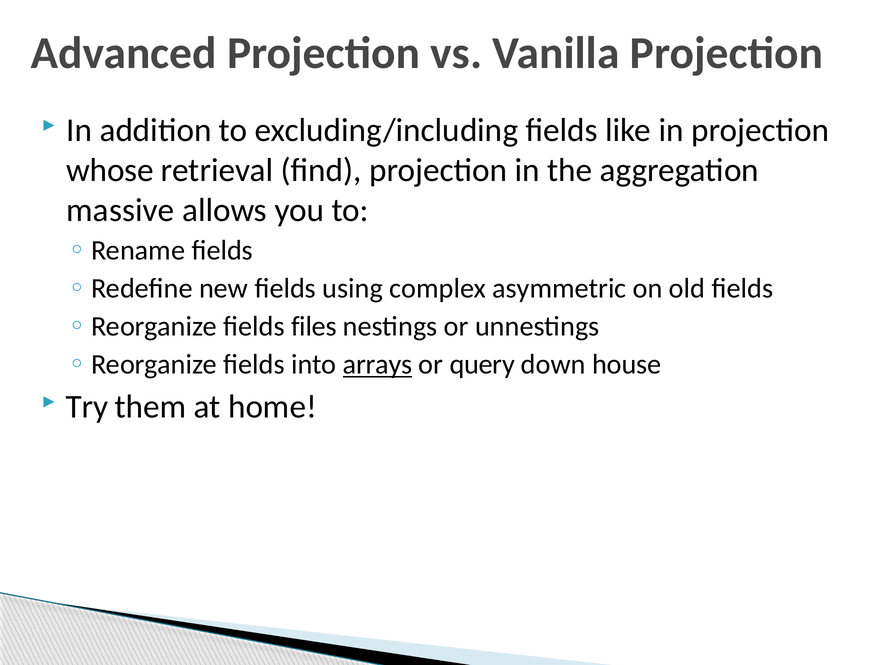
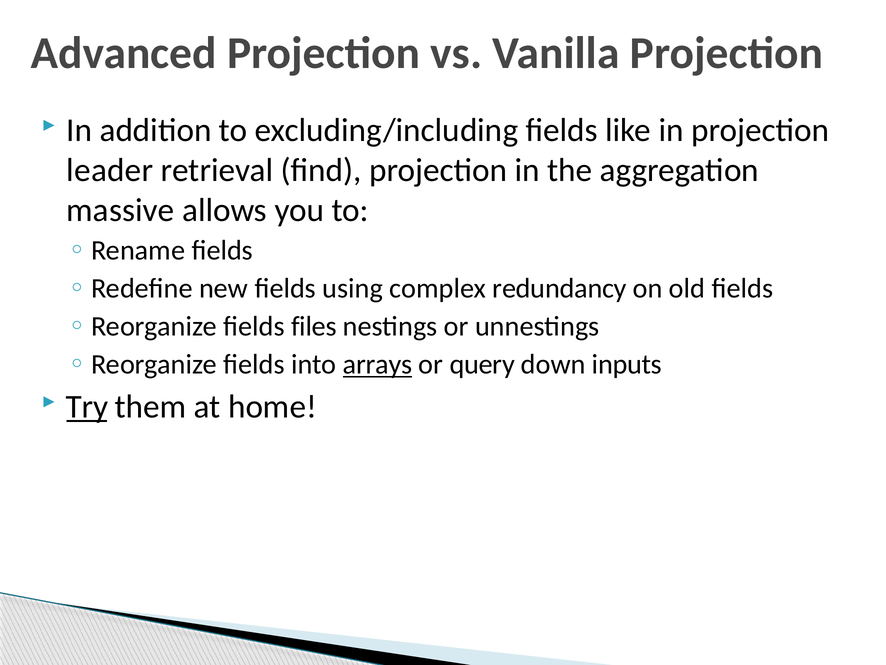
whose: whose -> leader (110, 170)
asymmetric: asymmetric -> redundancy (560, 288)
house: house -> inputs (627, 364)
Try underline: none -> present (87, 406)
